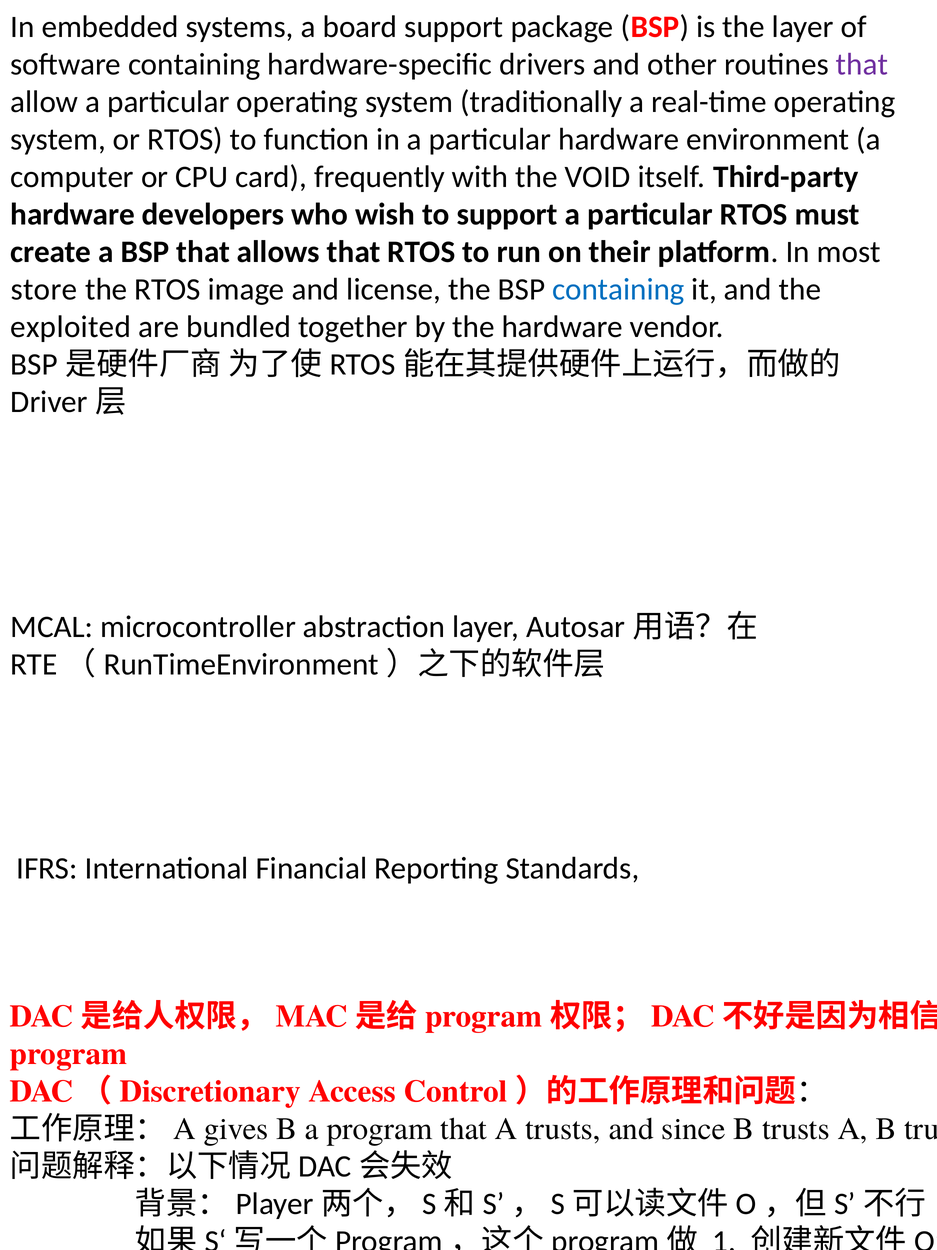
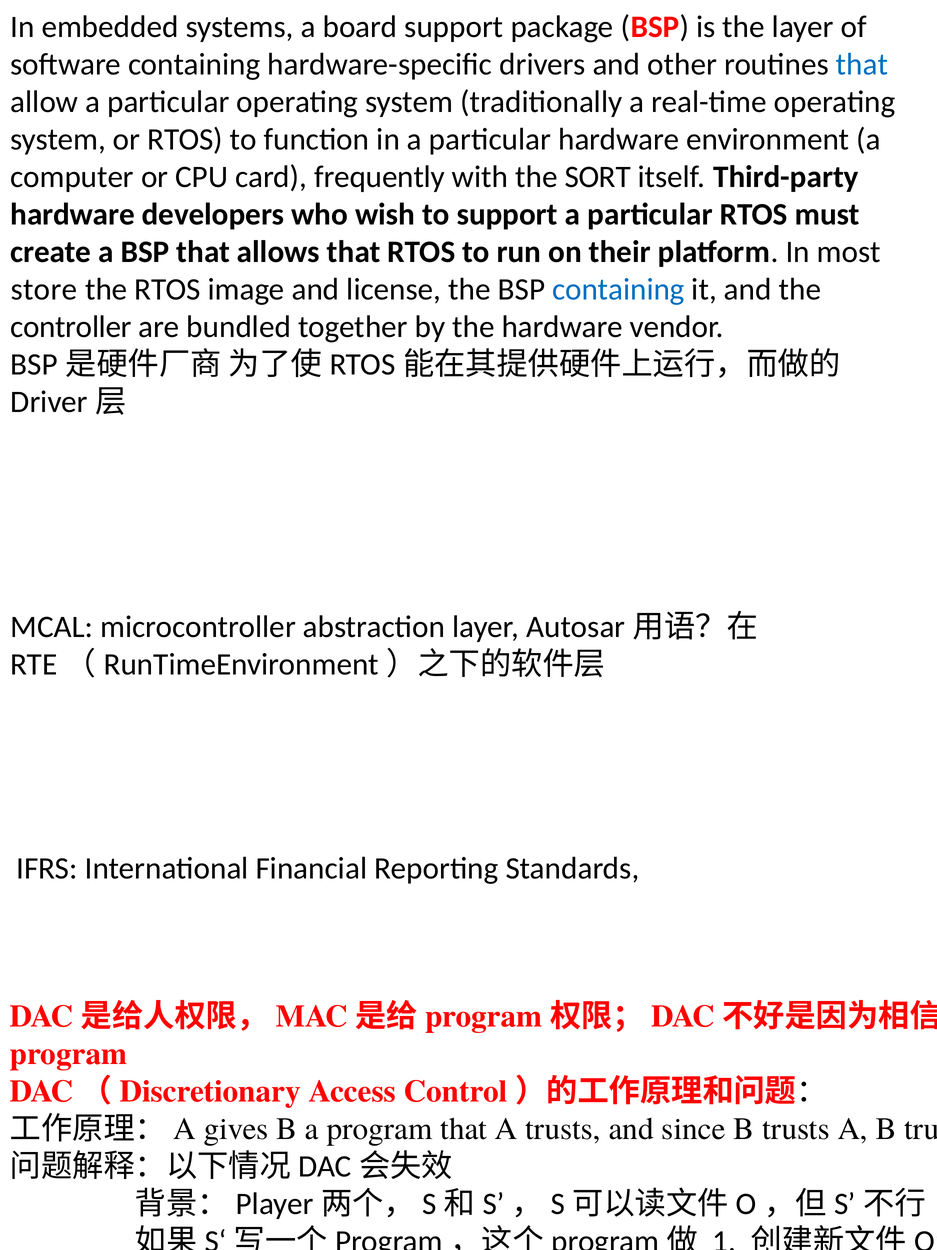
that colour: purple -> blue (862, 65)
VOID: VOID -> SORT (598, 177)
exploited: exploited -> controller (71, 327)
